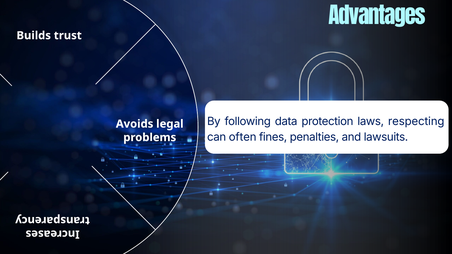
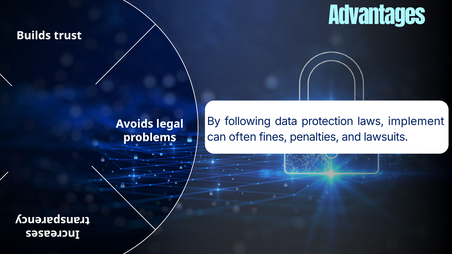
respecting: respecting -> implement (416, 122)
